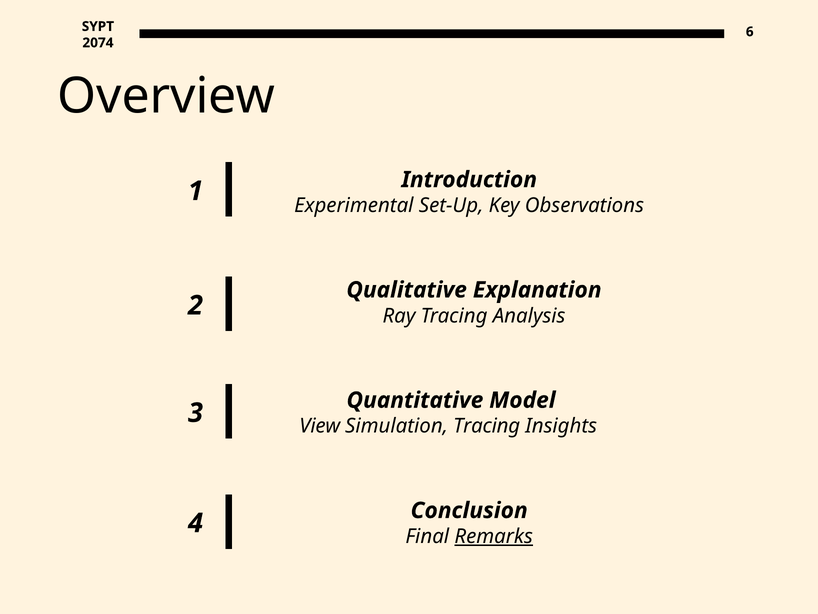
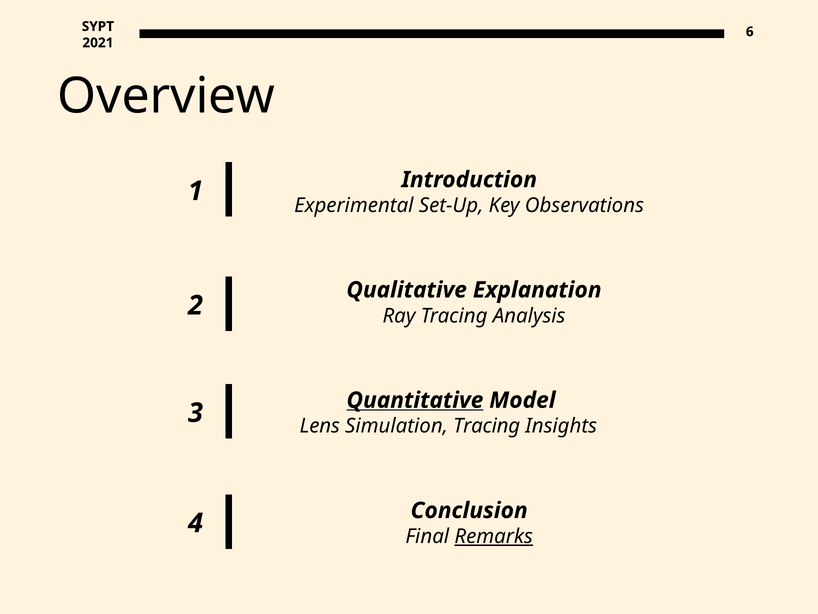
2074: 2074 -> 2021 (98, 43)
Quantitative underline: none -> present (415, 400)
View: View -> Lens (320, 426)
